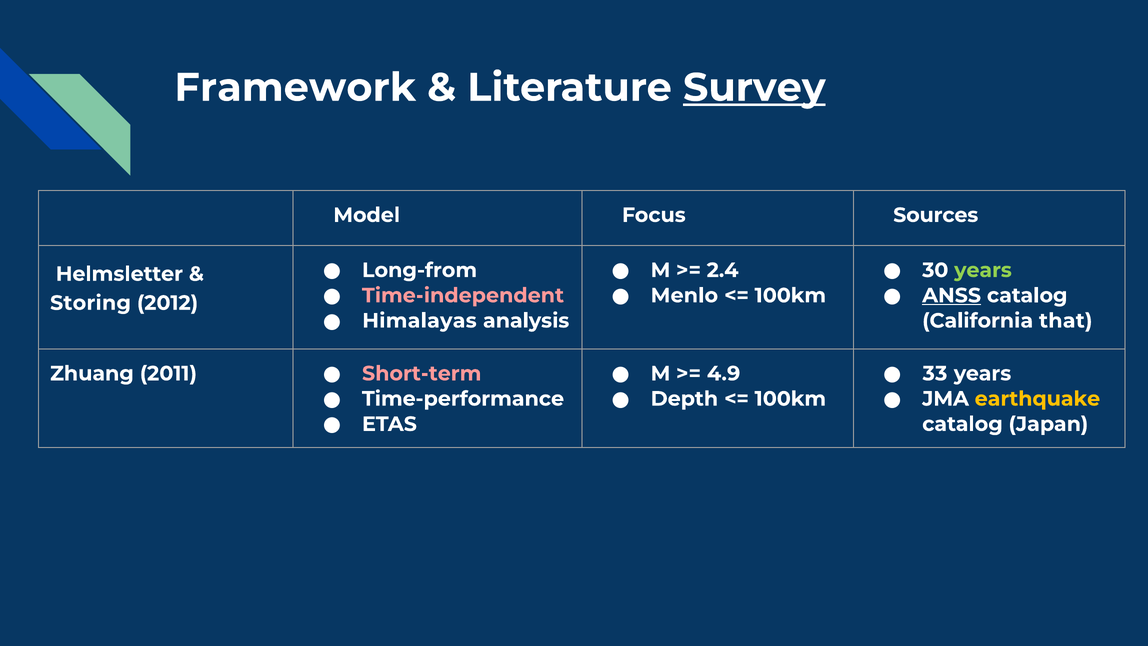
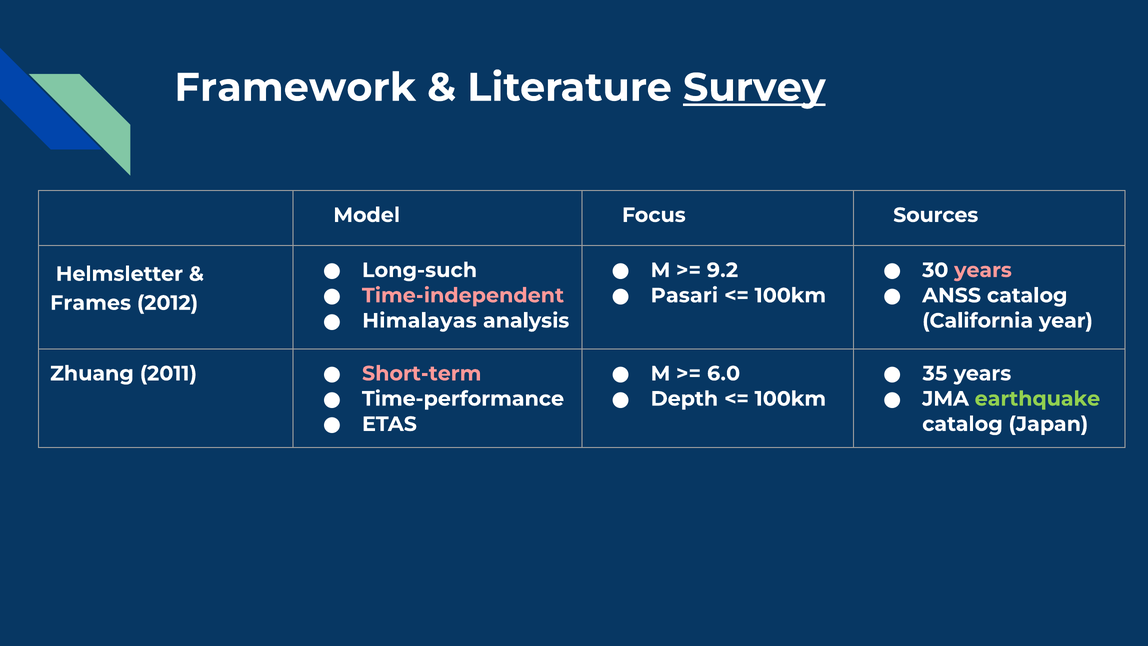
Long-from: Long-from -> Long-such (420, 270)
2.4: 2.4 -> 9.2 (722, 270)
years colour: light green -> pink (983, 270)
Menlo: Menlo -> Pasari (684, 295)
ANSS underline: present -> none (952, 295)
Storing: Storing -> Frames (91, 303)
that: that -> year (1066, 321)
4.9: 4.9 -> 6.0 (724, 373)
33: 33 -> 35 (935, 373)
earthquake colour: yellow -> light green (1037, 399)
